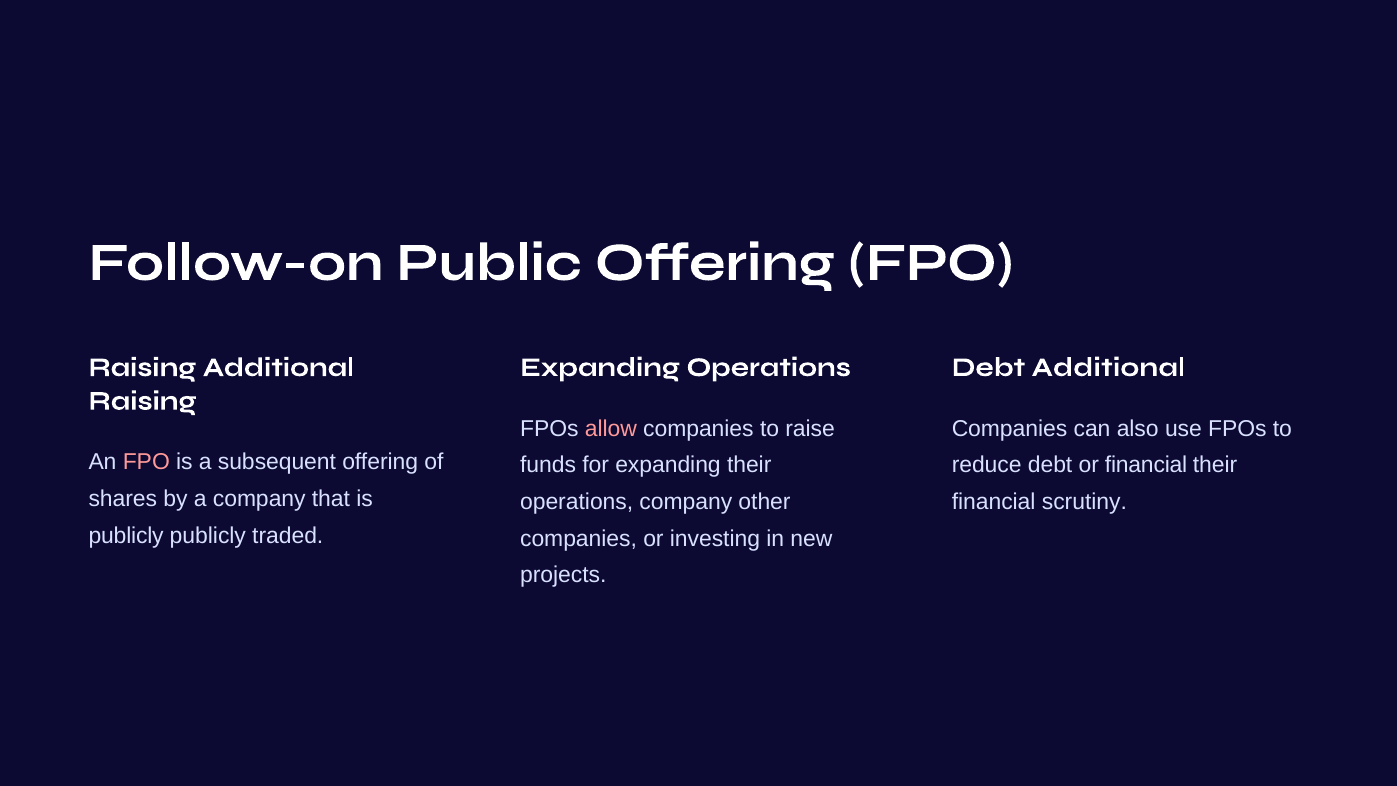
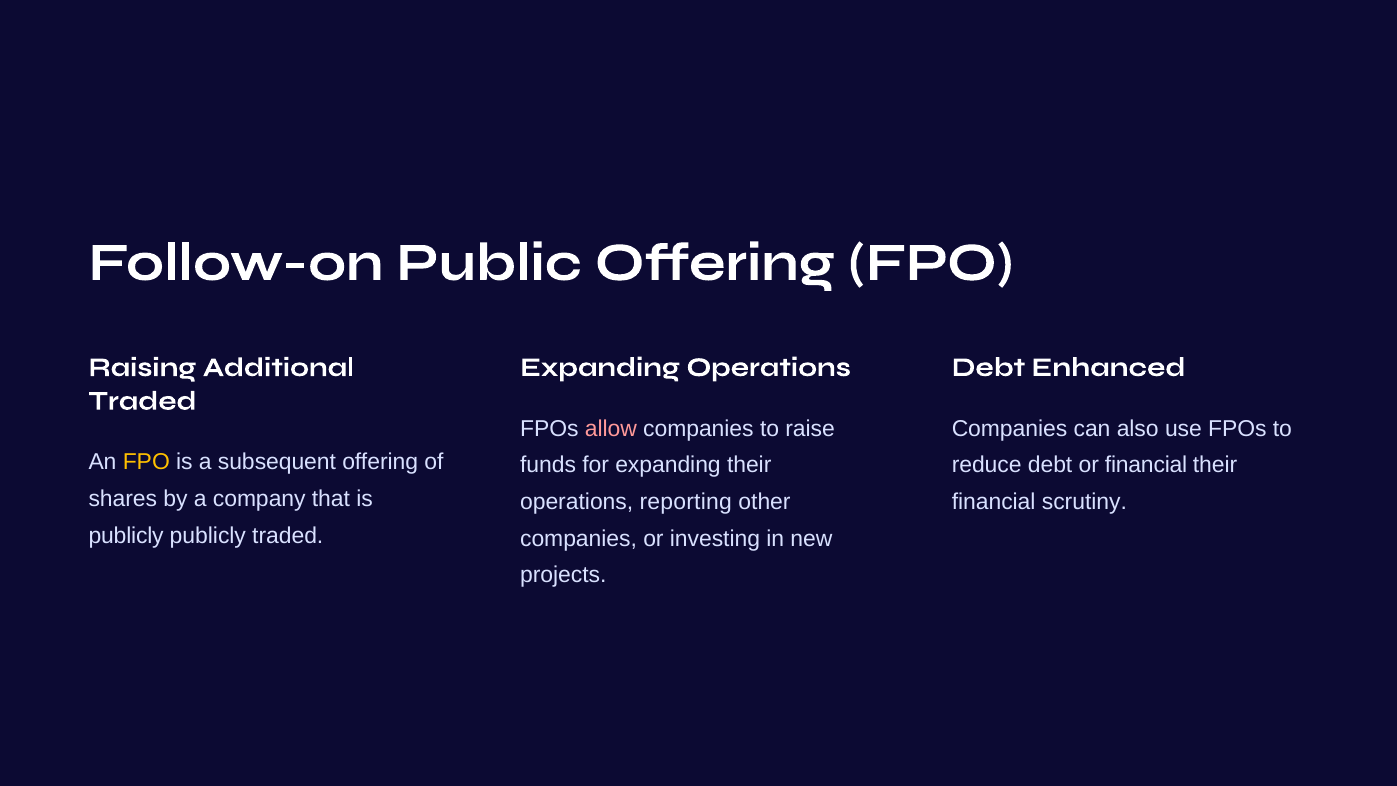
Debt Additional: Additional -> Enhanced (1109, 367)
Raising: Raising -> Traded (143, 401)
FPO colour: pink -> yellow (146, 462)
operations company: company -> reporting (686, 502)
